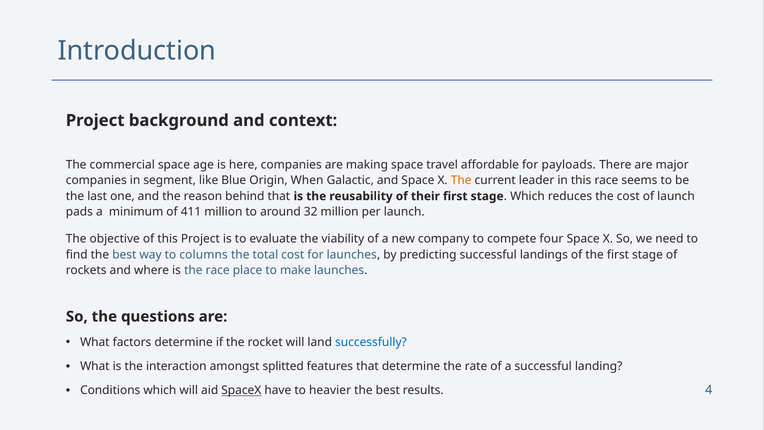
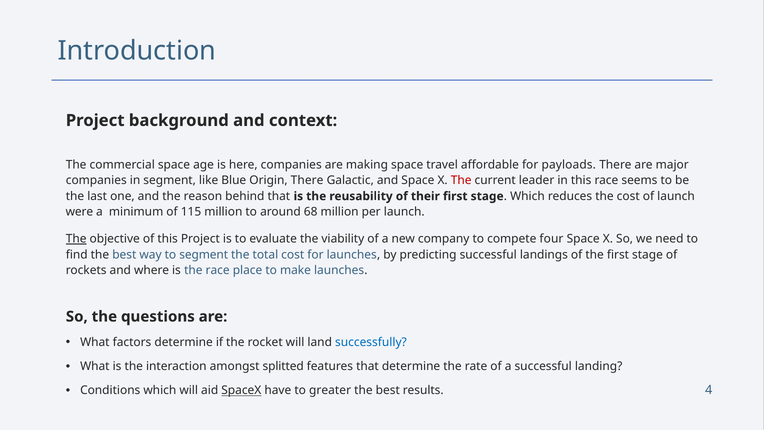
Origin When: When -> There (307, 180)
The colour: orange -> red (461, 180)
pads: pads -> were (79, 212)
411: 411 -> 115 (191, 212)
32: 32 -> 68 (311, 212)
The underline: none -> present (76, 239)
to columns: columns -> segment (204, 255)
heavier: heavier -> greater (330, 390)
